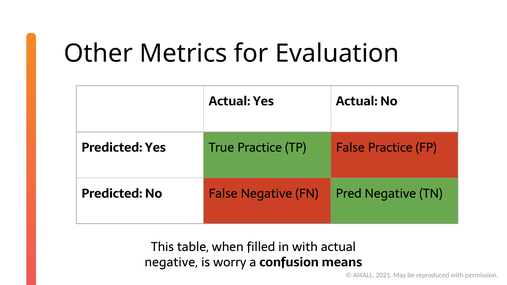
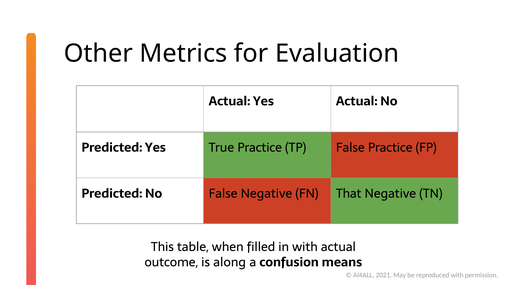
Pred: Pred -> That (349, 194)
negative: negative -> outcome (171, 262)
worry: worry -> along (230, 262)
